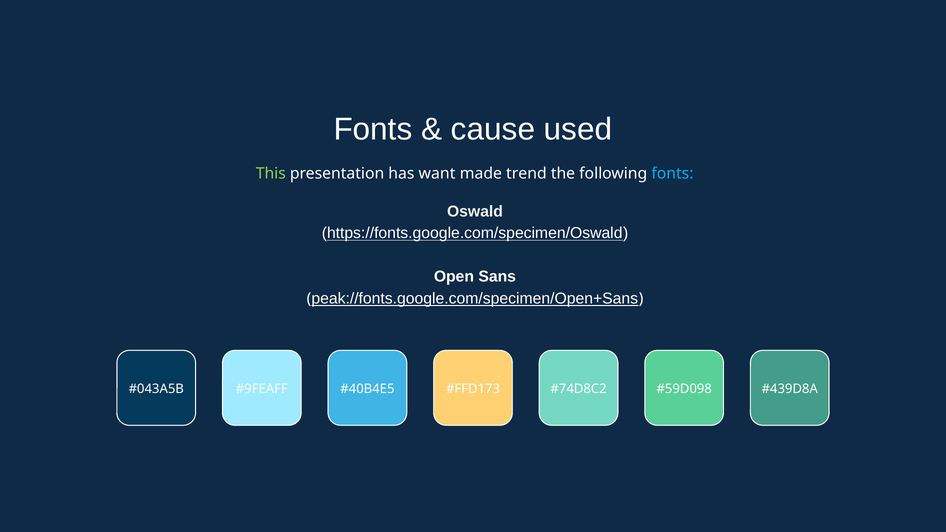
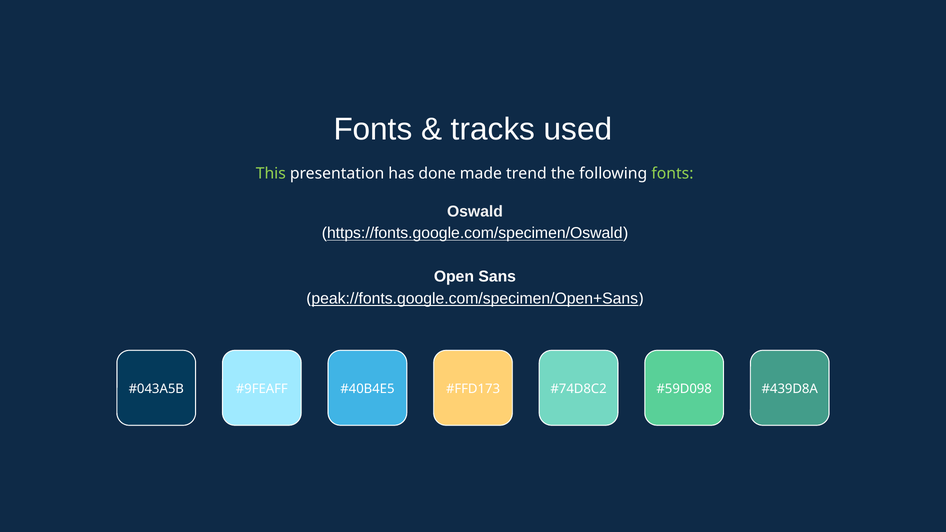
cause: cause -> tracks (493, 129)
want: want -> done (437, 174)
fonts colour: light blue -> light green (672, 174)
